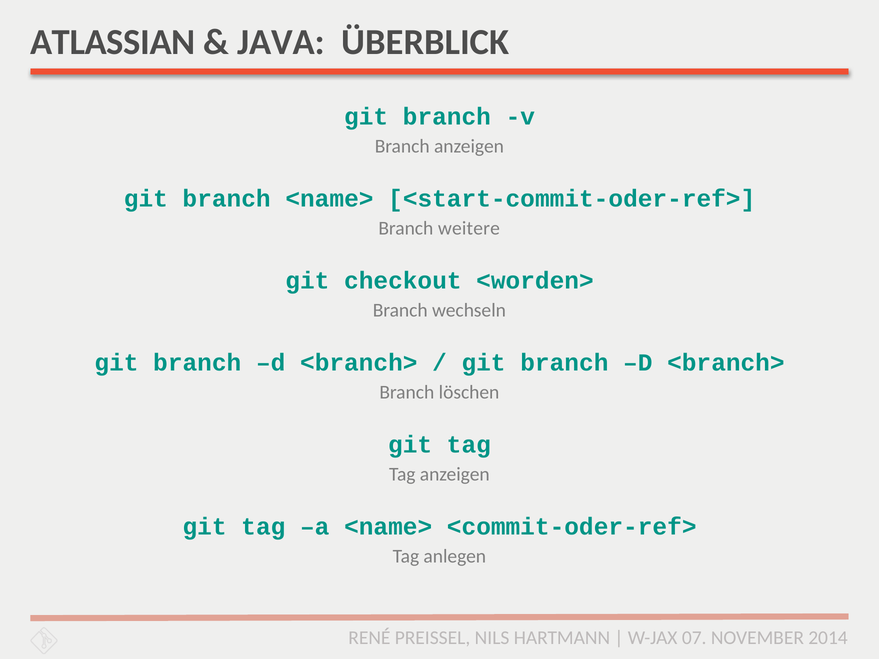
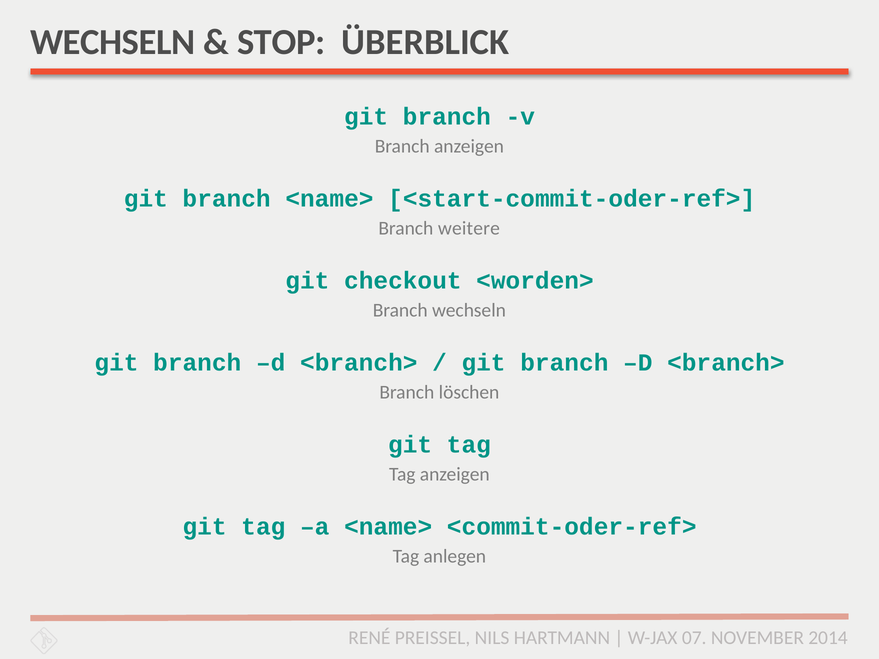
ATLASSIAN: ATLASSIAN -> WECHSELN (113, 42)
JAVA: JAVA -> STOP (281, 42)
